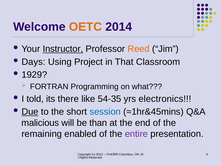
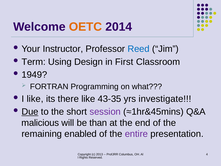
Instructor underline: present -> none (63, 49)
Reed colour: orange -> blue (139, 49)
Days: Days -> Term (34, 62)
Project: Project -> Design (89, 62)
That: That -> First (124, 62)
1929: 1929 -> 1949 (34, 75)
I told: told -> like (35, 99)
54-35: 54-35 -> 43-35 (109, 99)
electronics: electronics -> investigate (165, 99)
session colour: blue -> purple (105, 112)
